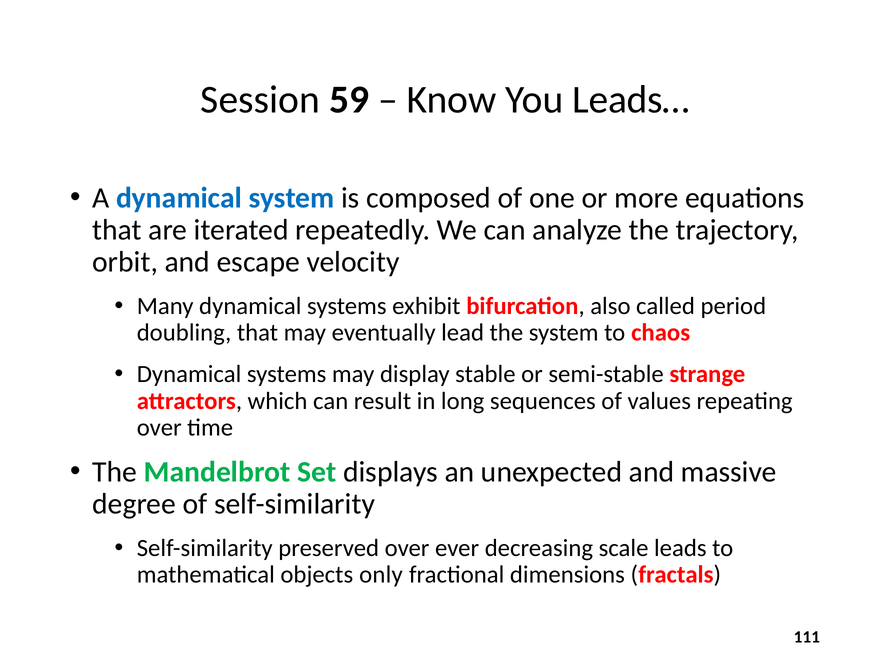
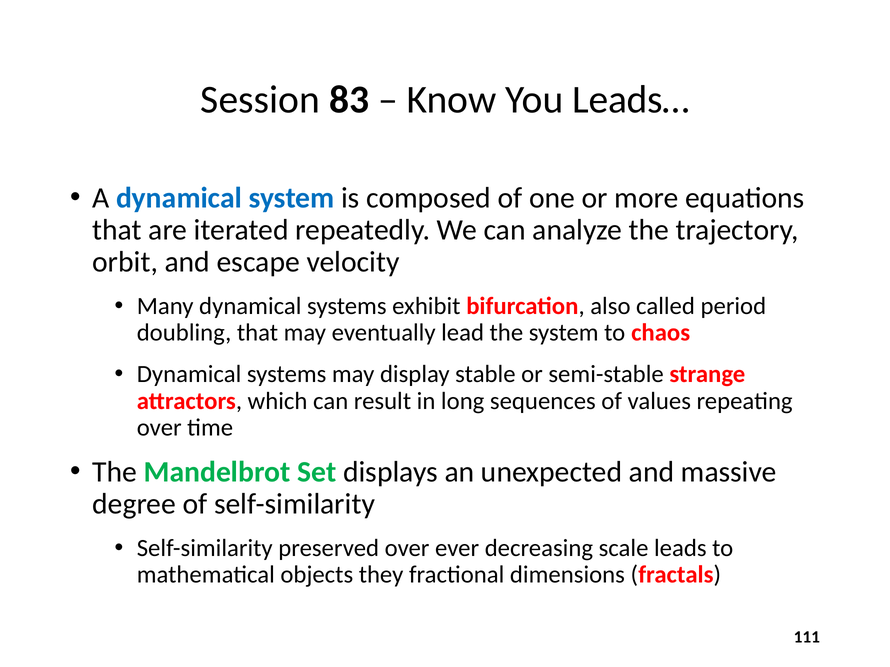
59: 59 -> 83 (349, 100)
only: only -> they (381, 575)
